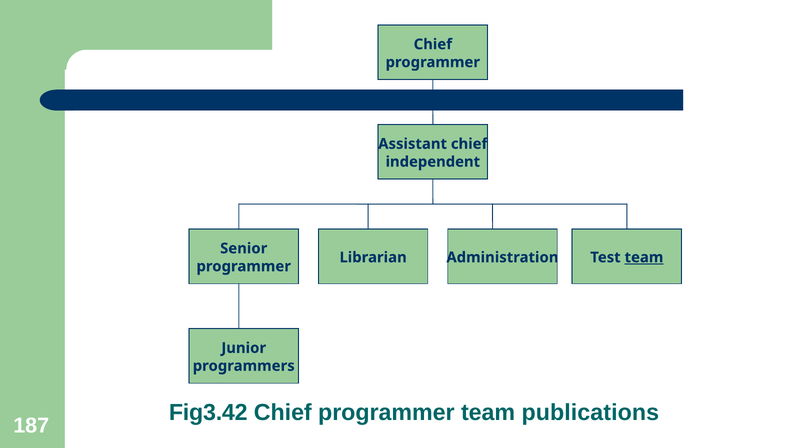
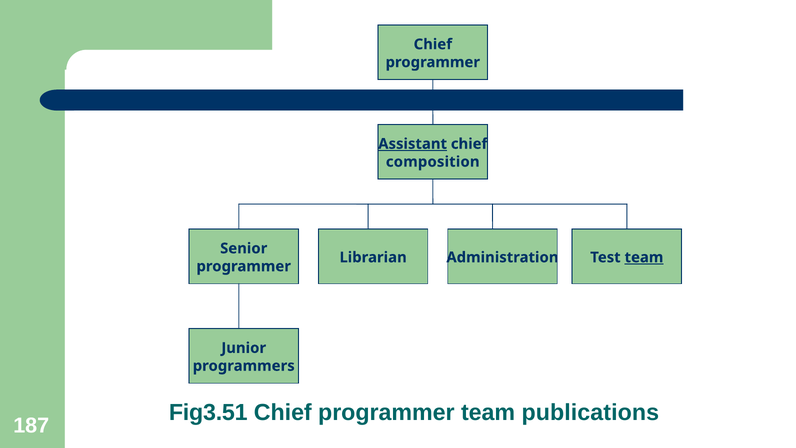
Assistant underline: none -> present (413, 144)
independent: independent -> composition (433, 162)
Fig3.42: Fig3.42 -> Fig3.51 (208, 412)
